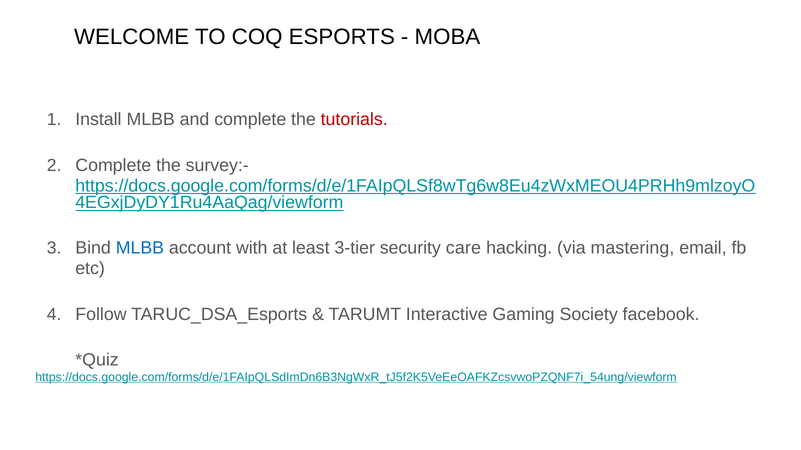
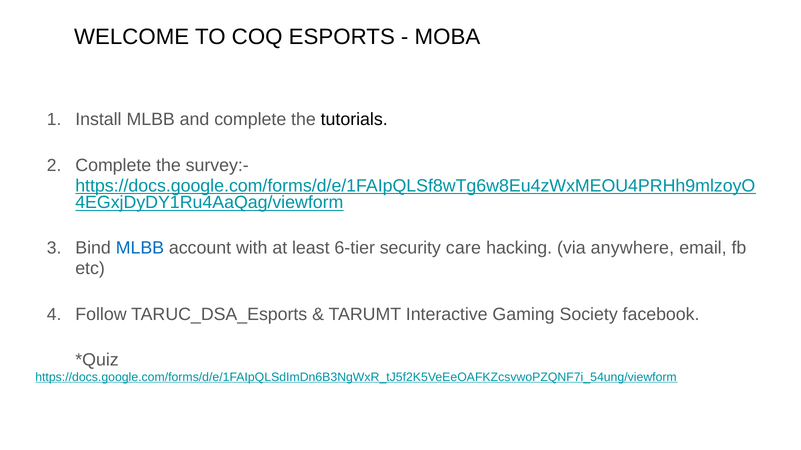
tutorials colour: red -> black (354, 120)
3-tier: 3-tier -> 6-tier (355, 248)
mastering: mastering -> anywhere (632, 248)
